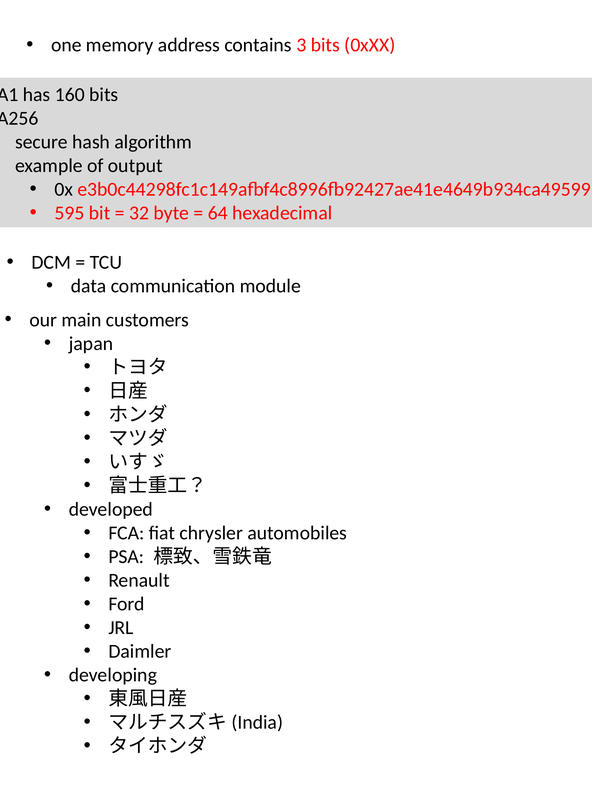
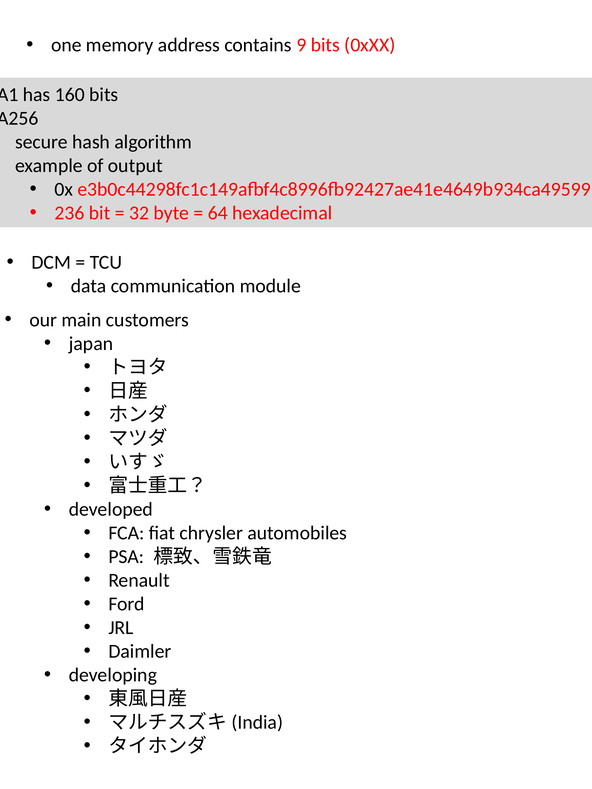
3: 3 -> 9 (301, 45)
595: 595 -> 236 (70, 213)
